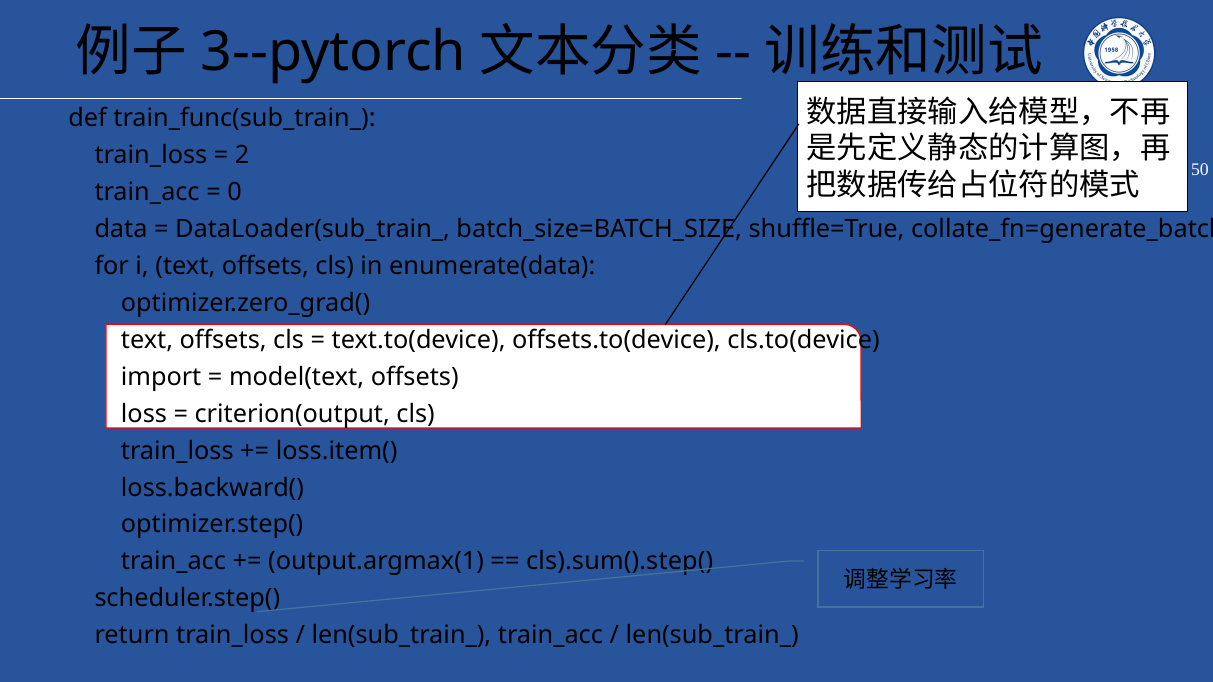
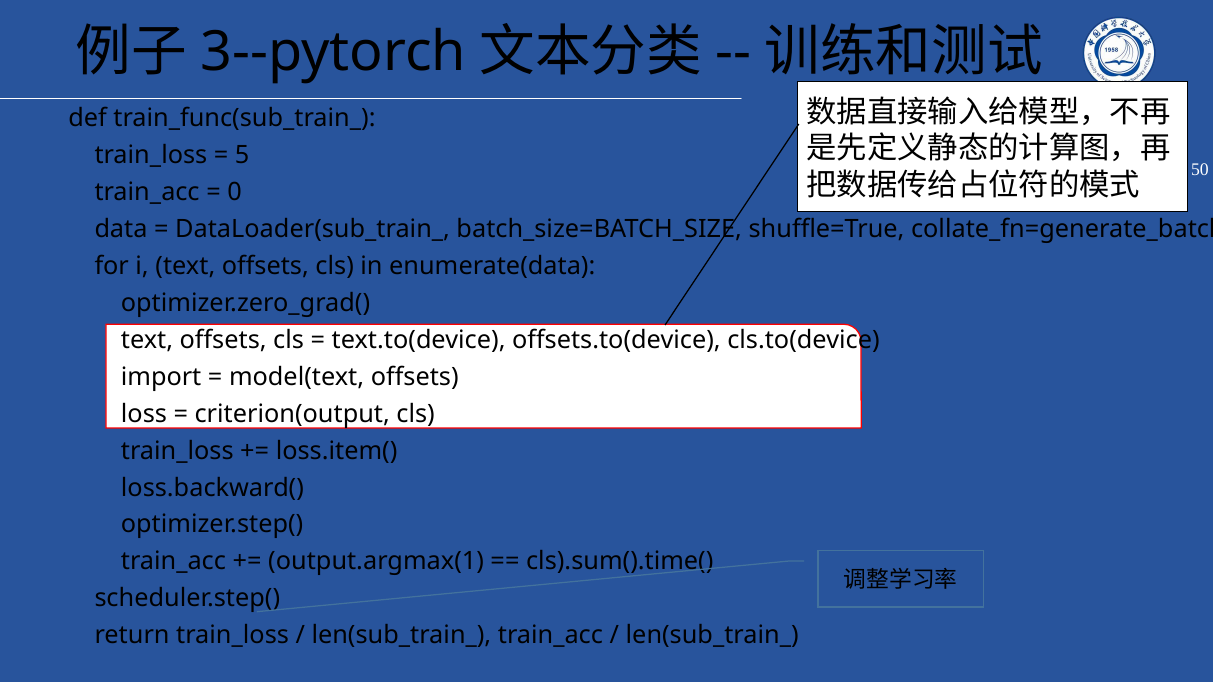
2: 2 -> 5 (242, 156)
cls).sum().step(: cls).sum().step( -> cls).sum().time( (620, 562)
